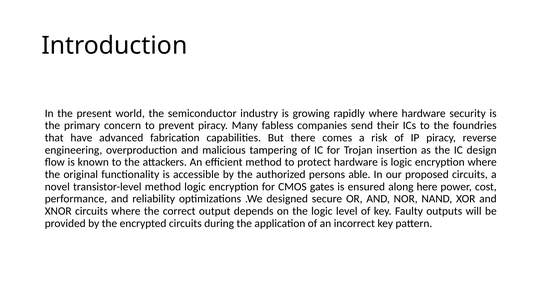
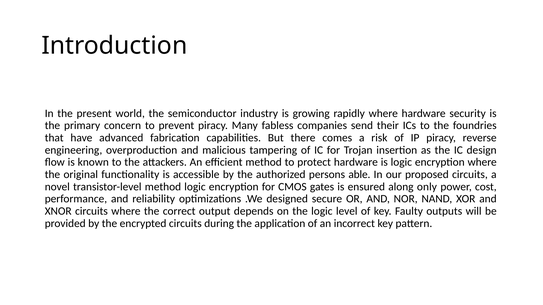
here: here -> only (427, 187)
